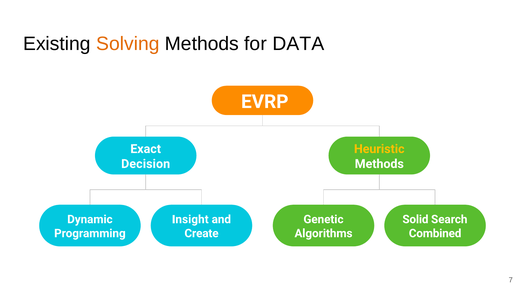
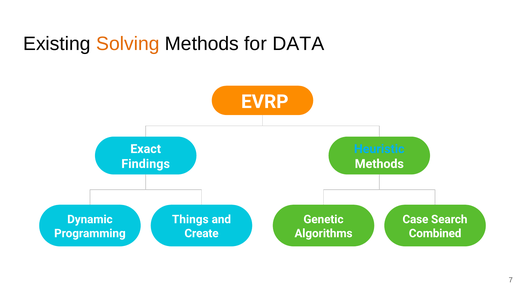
Heuristic colour: yellow -> light blue (379, 149)
Decision: Decision -> Findings (146, 163)
Insight: Insight -> Things (190, 219)
Solid: Solid -> Case (415, 219)
